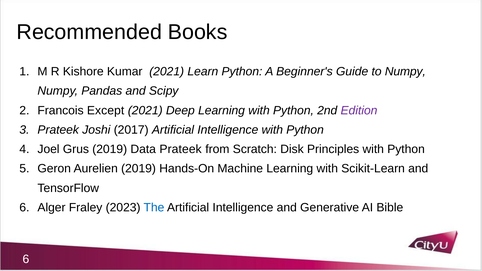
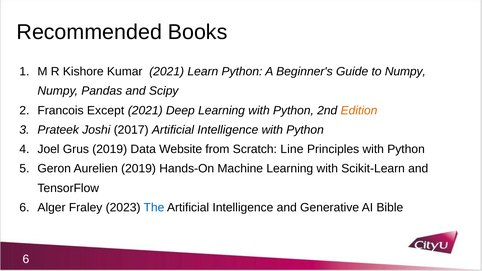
Edition colour: purple -> orange (359, 110)
Data Prateek: Prateek -> Website (181, 149)
Disk: Disk -> Line (292, 149)
